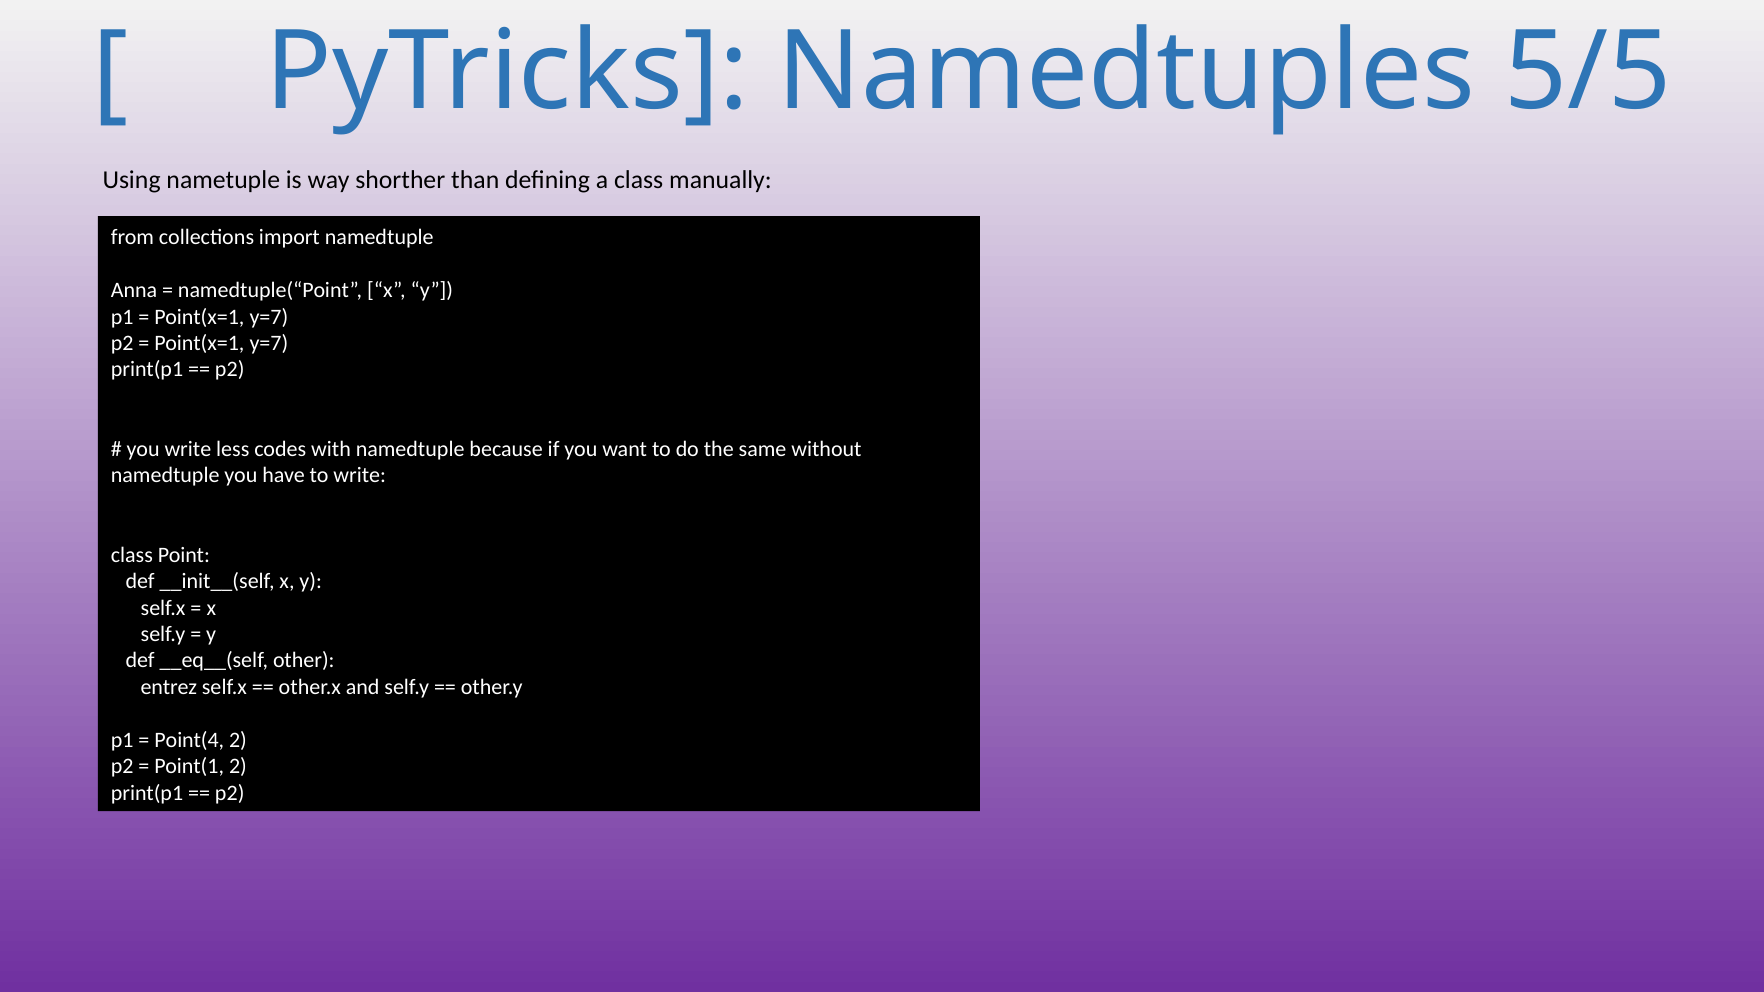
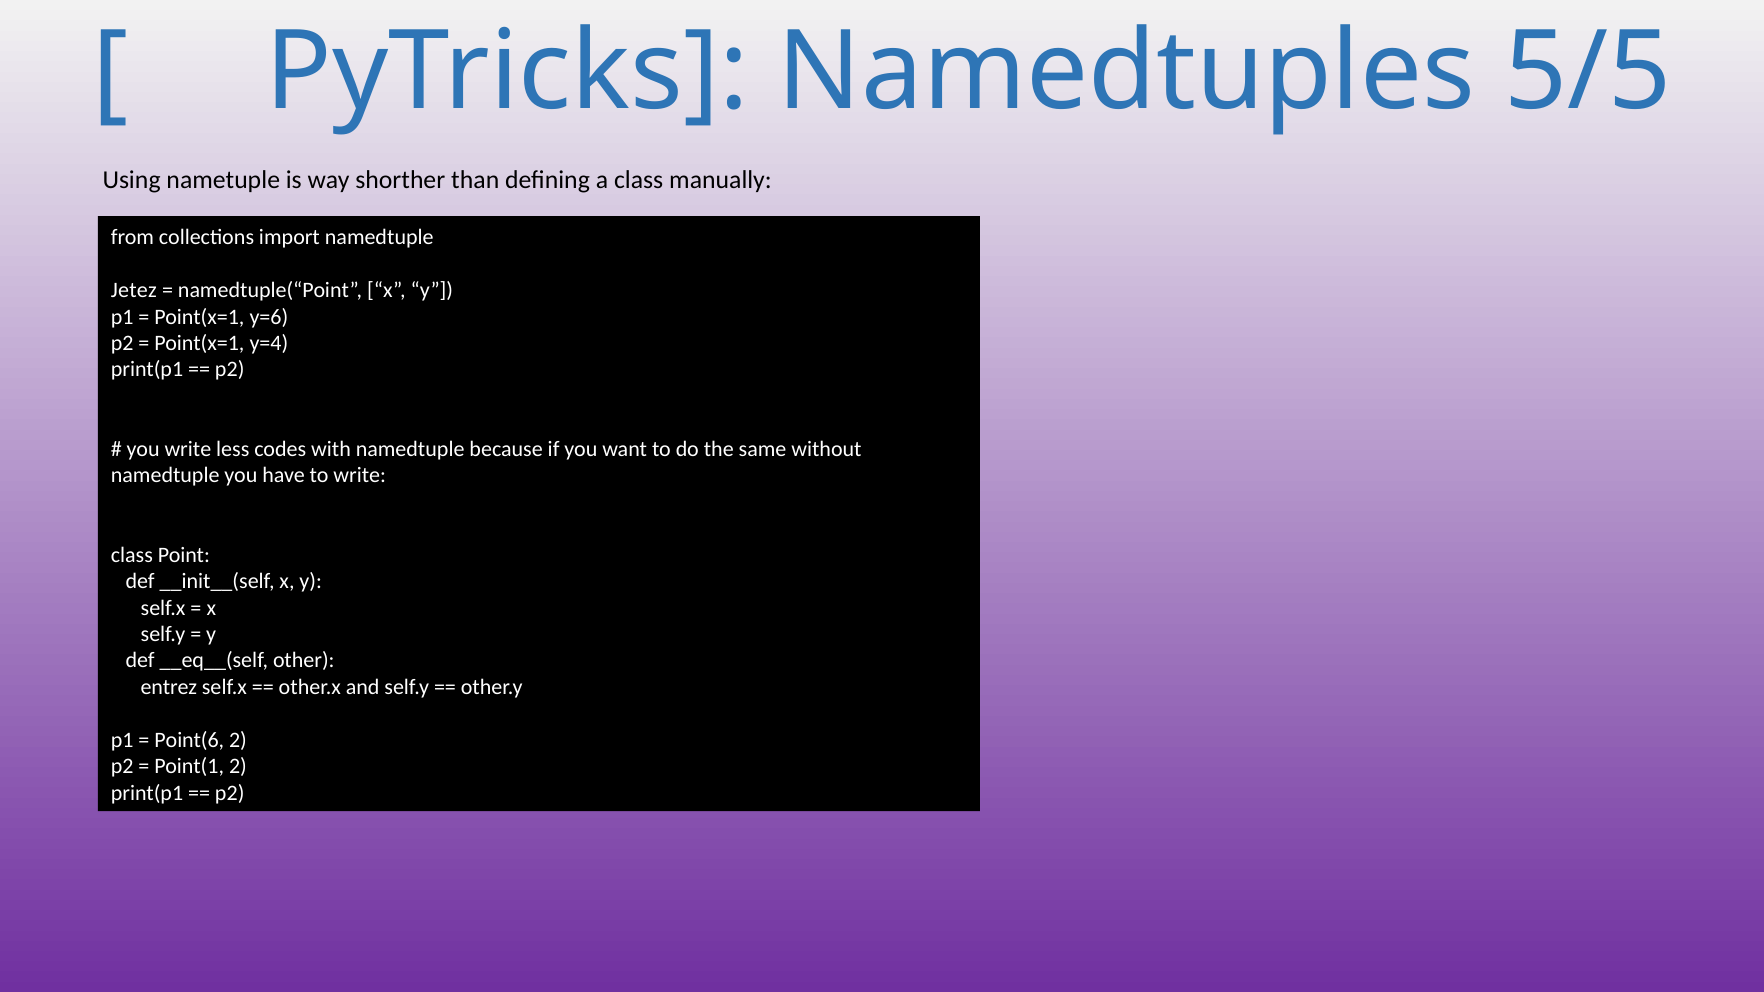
Anna: Anna -> Jetez (134, 290)
y=7: y=7 -> y=6 (269, 317)
y=7: y=7 -> y=4 (269, 343)
Point(4: Point(4 -> Point(6 (189, 740)
